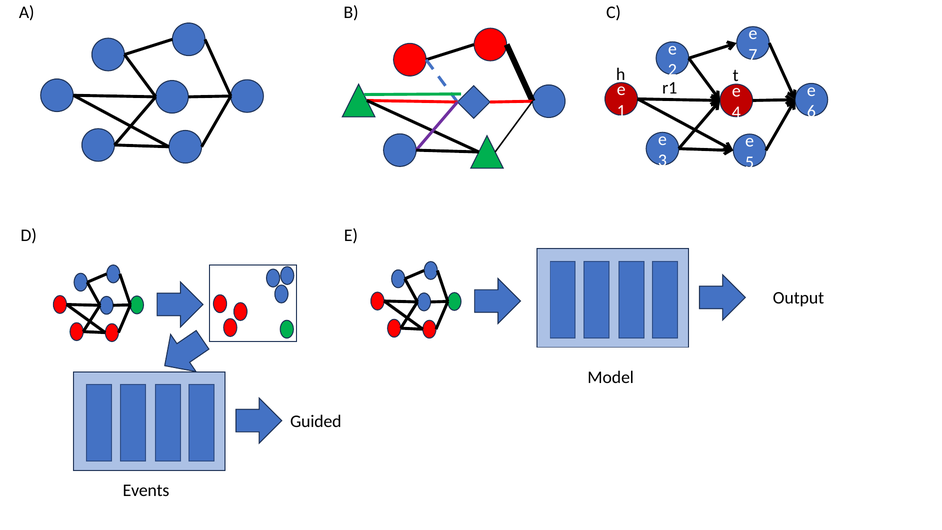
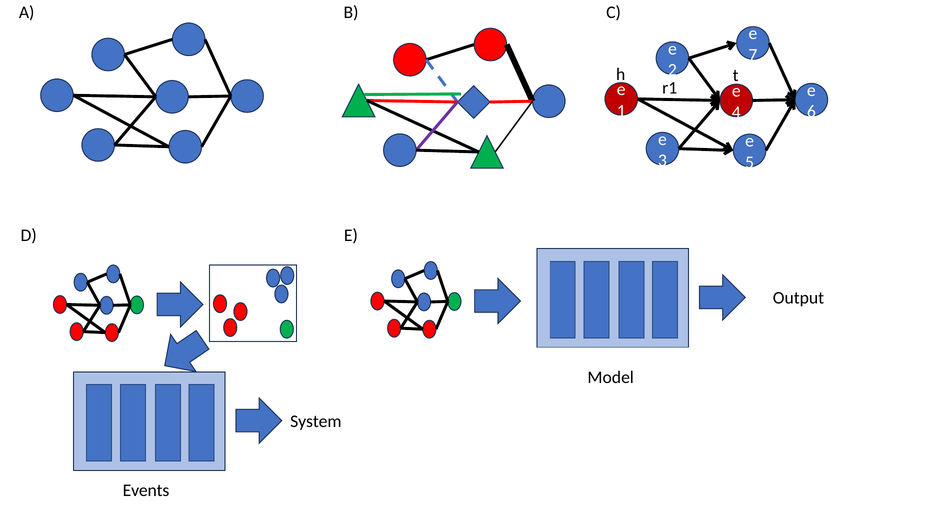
Guided: Guided -> System (316, 422)
